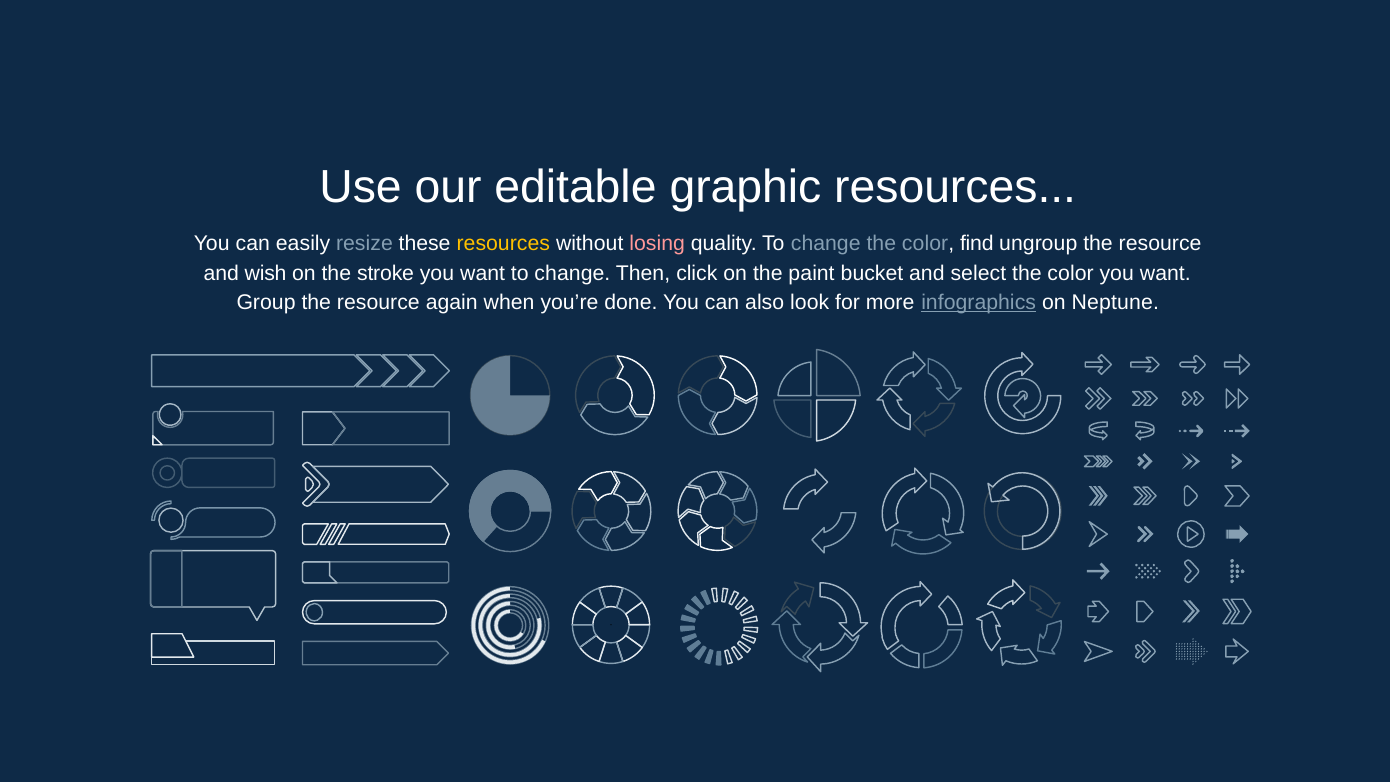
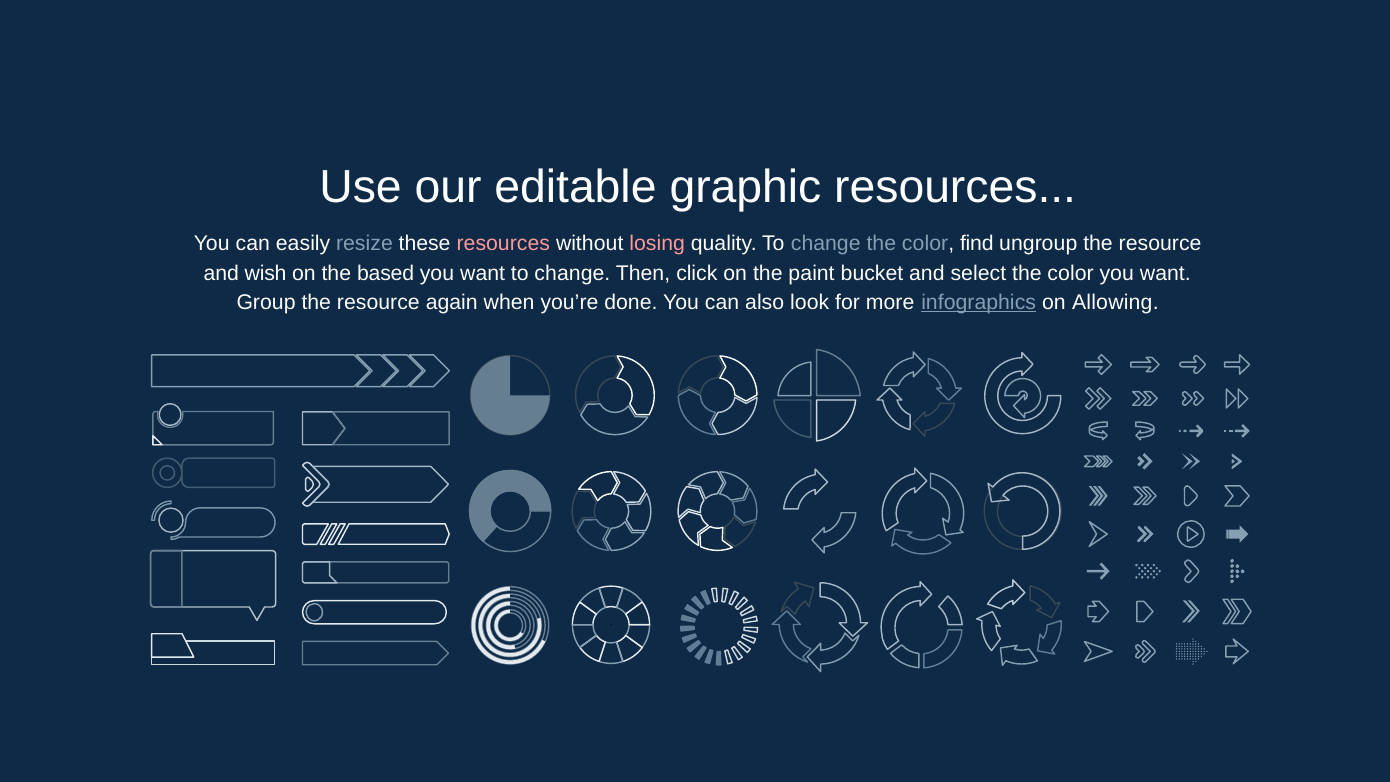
resources colour: yellow -> pink (503, 244)
stroke: stroke -> based (386, 273)
Neptune: Neptune -> Allowing (1115, 302)
